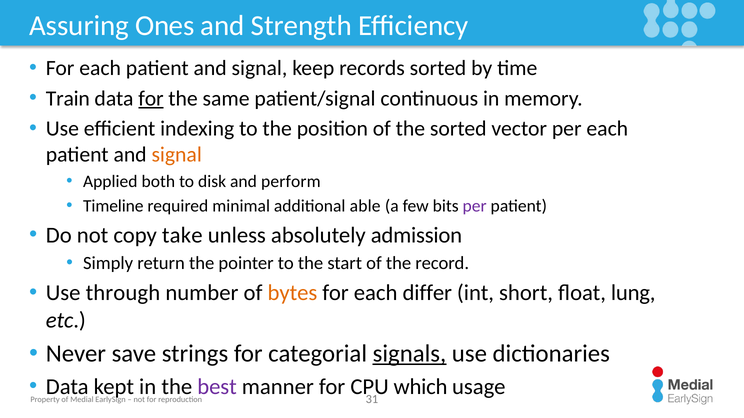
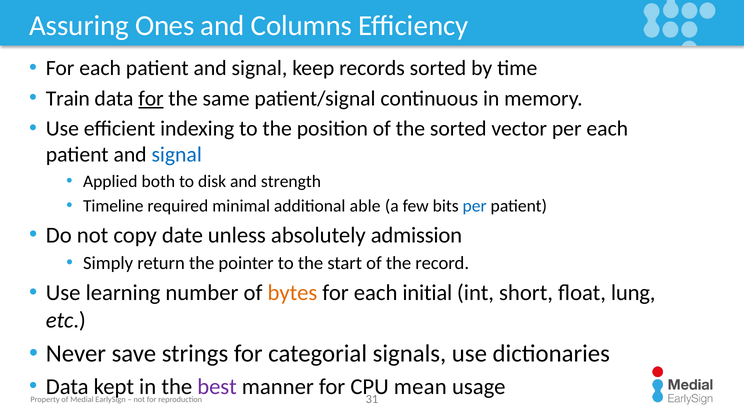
Strength: Strength -> Columns (301, 26)
signal colour: orange -> blue (177, 155)
perform: perform -> strength (291, 182)
per colour: purple -> blue (475, 206)
take: take -> date (182, 235)
through: through -> learning (123, 293)
differ: differ -> initial (427, 293)
signals underline: present -> none (409, 354)
which: which -> mean (420, 387)
